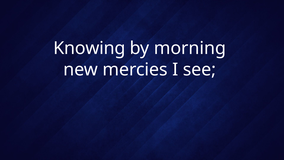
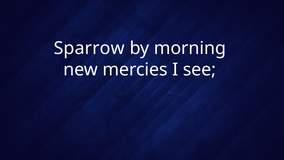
Knowing: Knowing -> Sparrow (89, 48)
